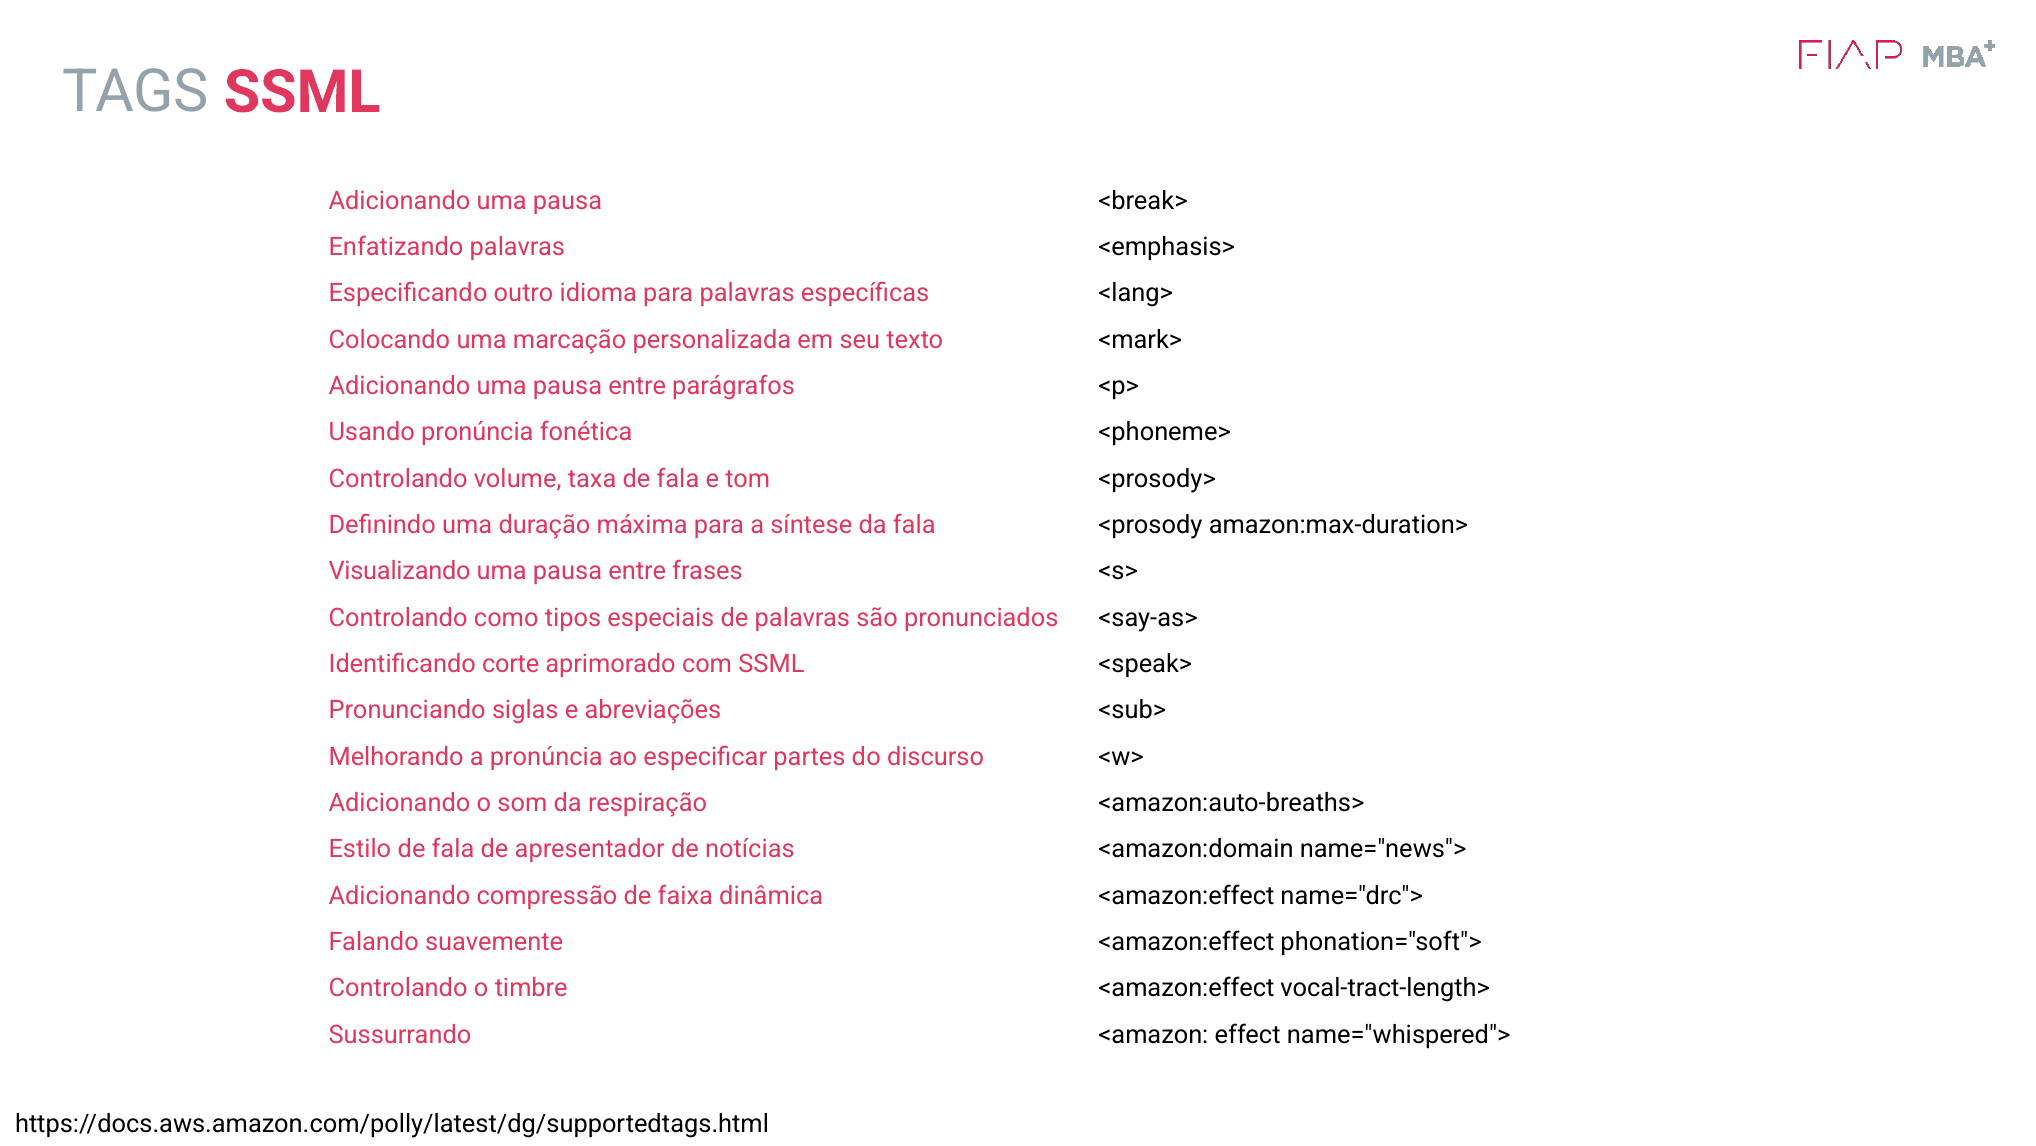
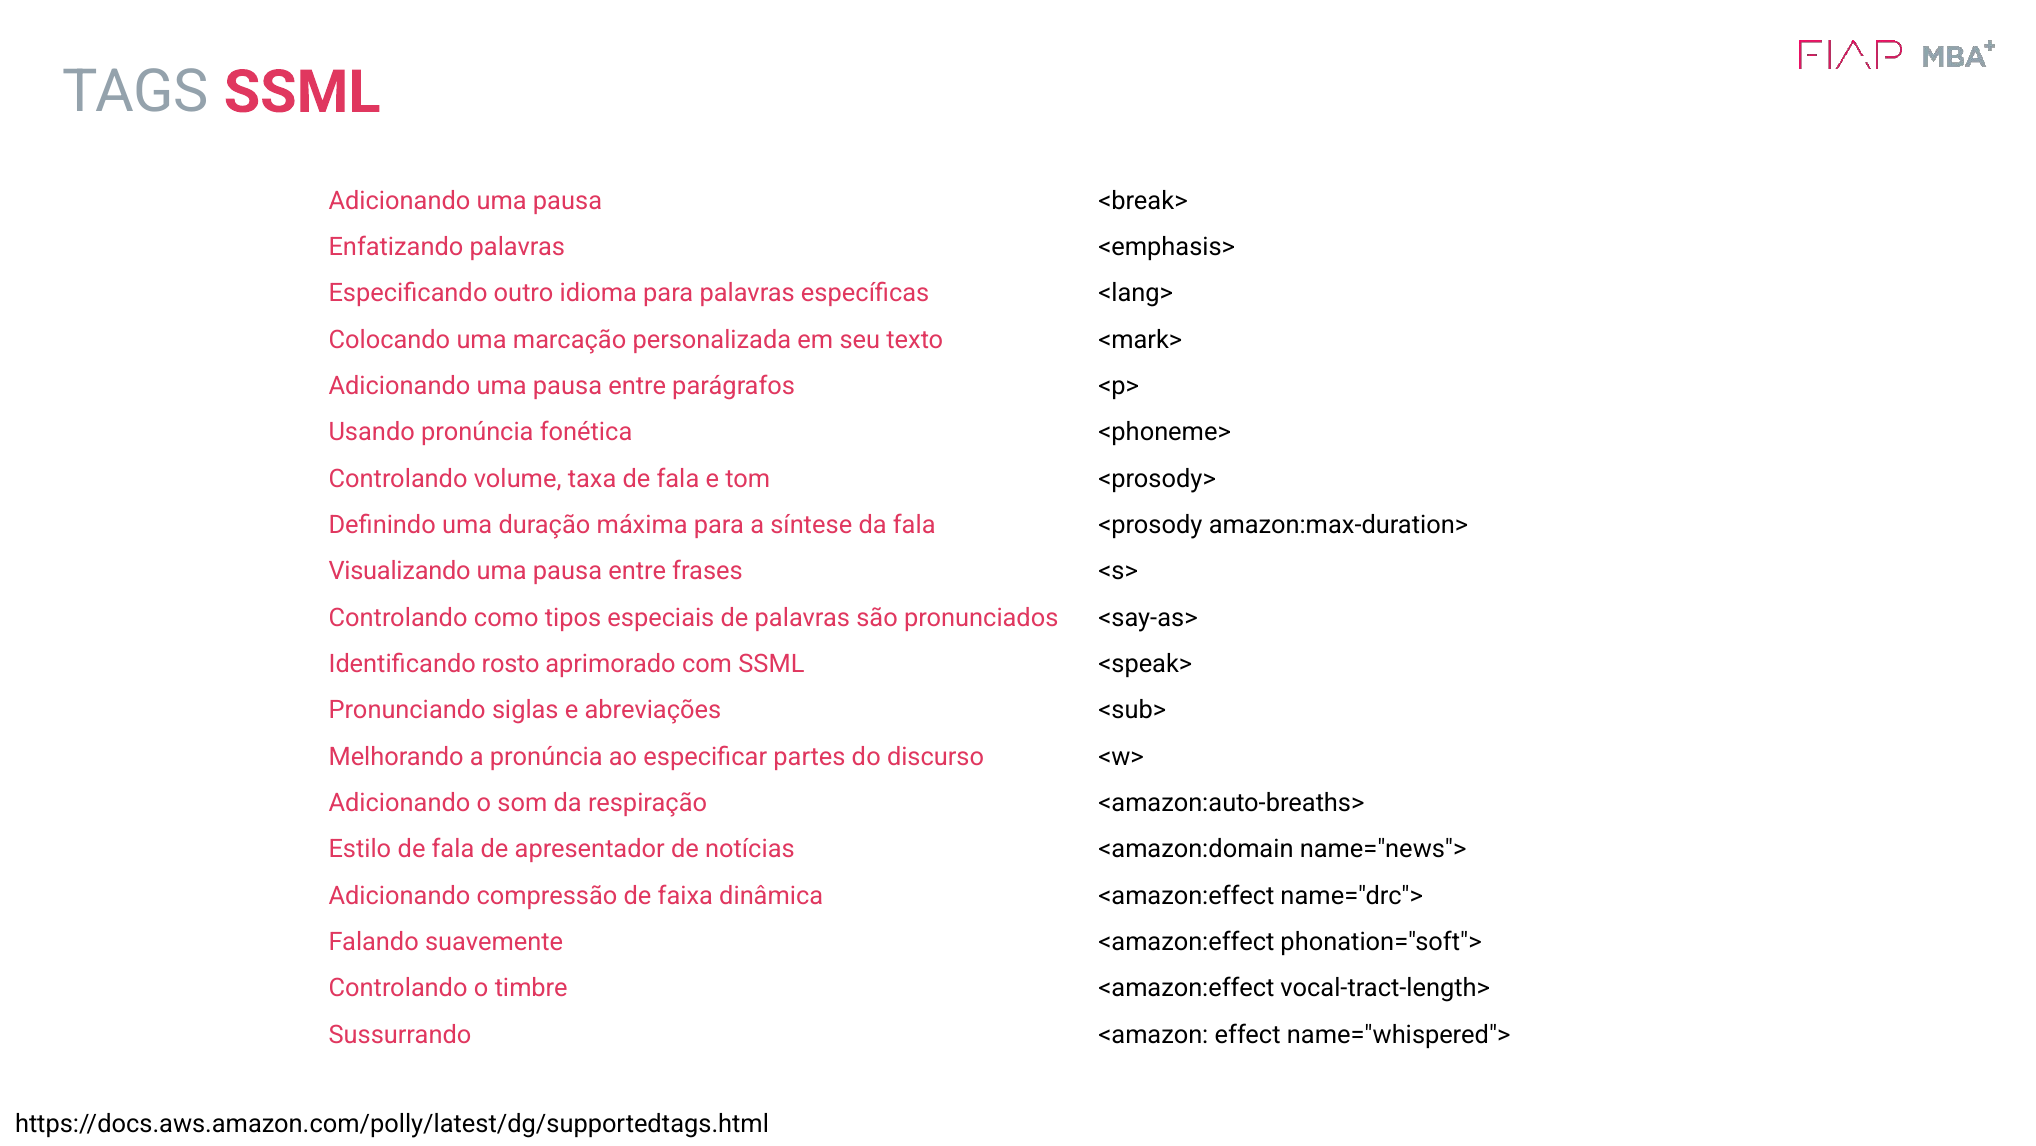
corte: corte -> rosto (511, 664)
